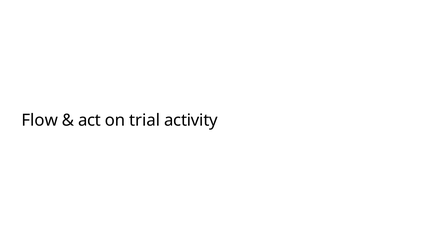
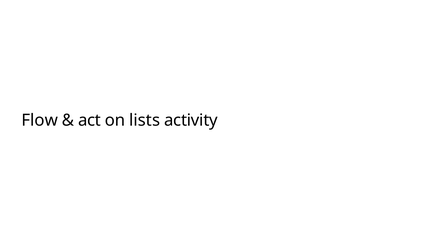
trial: trial -> lists (145, 120)
